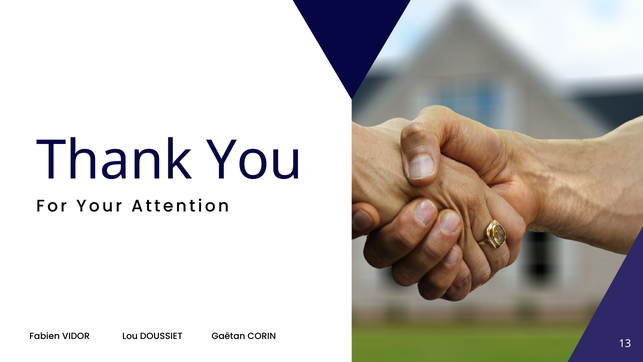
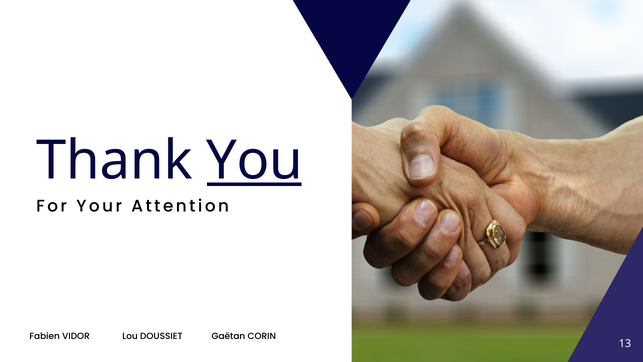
You underline: none -> present (255, 161)
